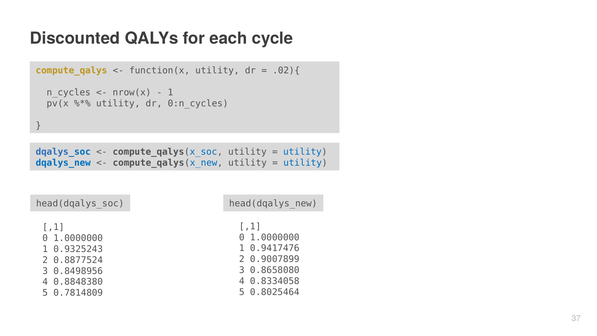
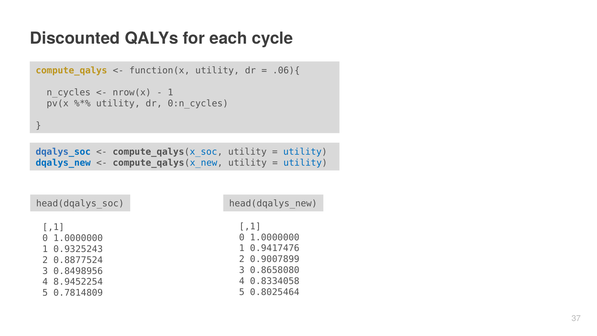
.02){: .02){ -> .06){ (286, 71)
0.8848380: 0.8848380 -> 8.9452254 (78, 282)
